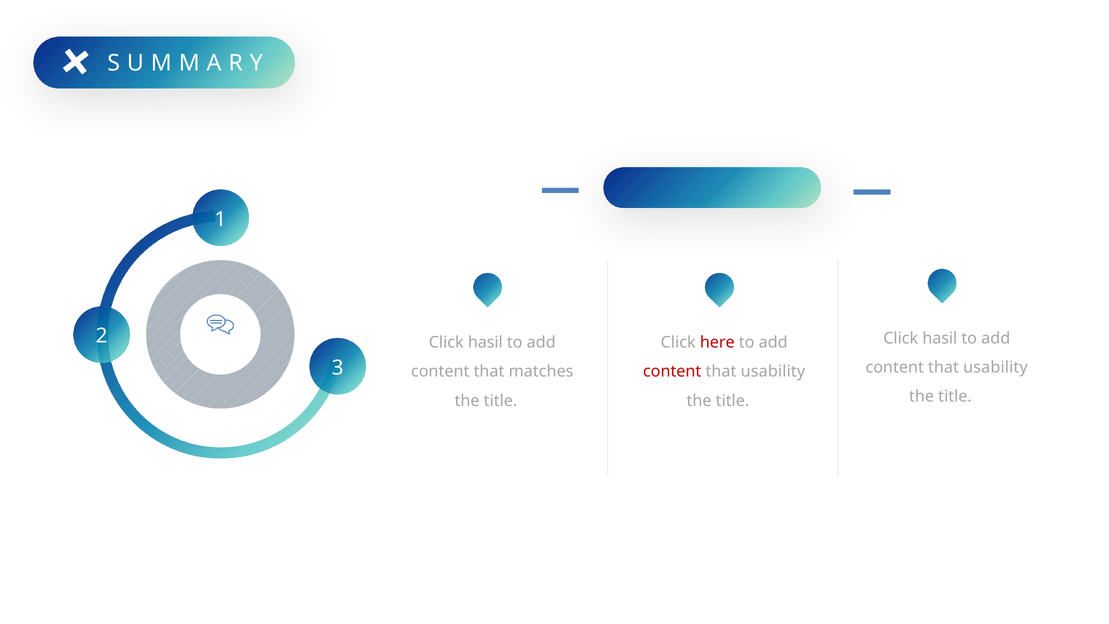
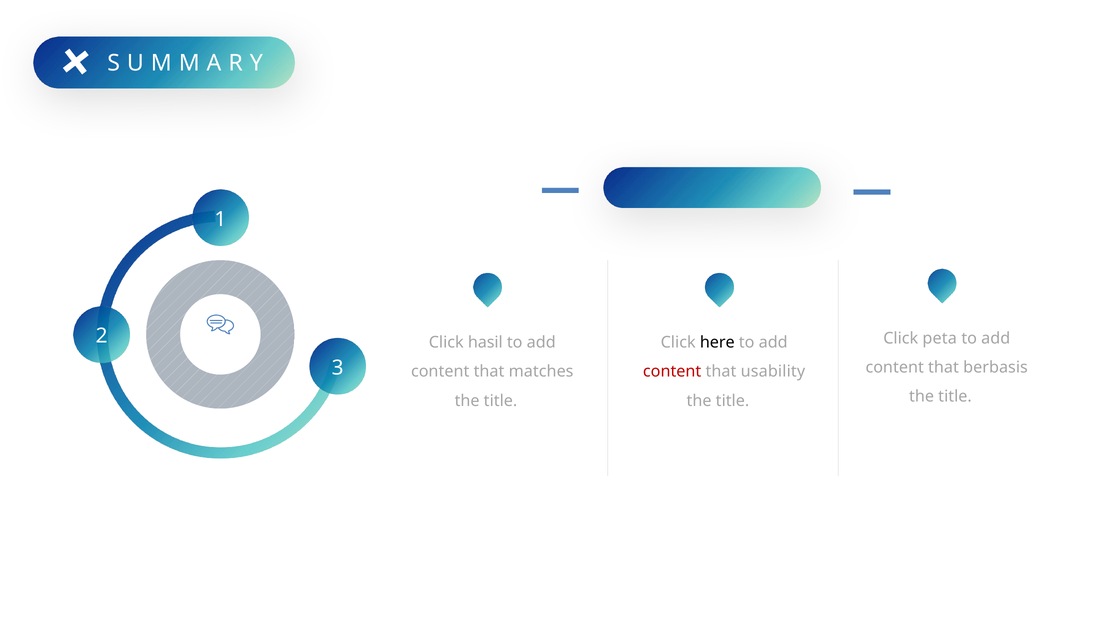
hasil: hasil -> peta (940, 338)
here colour: red -> black (717, 342)
usability: usability -> berbasis (996, 367)
